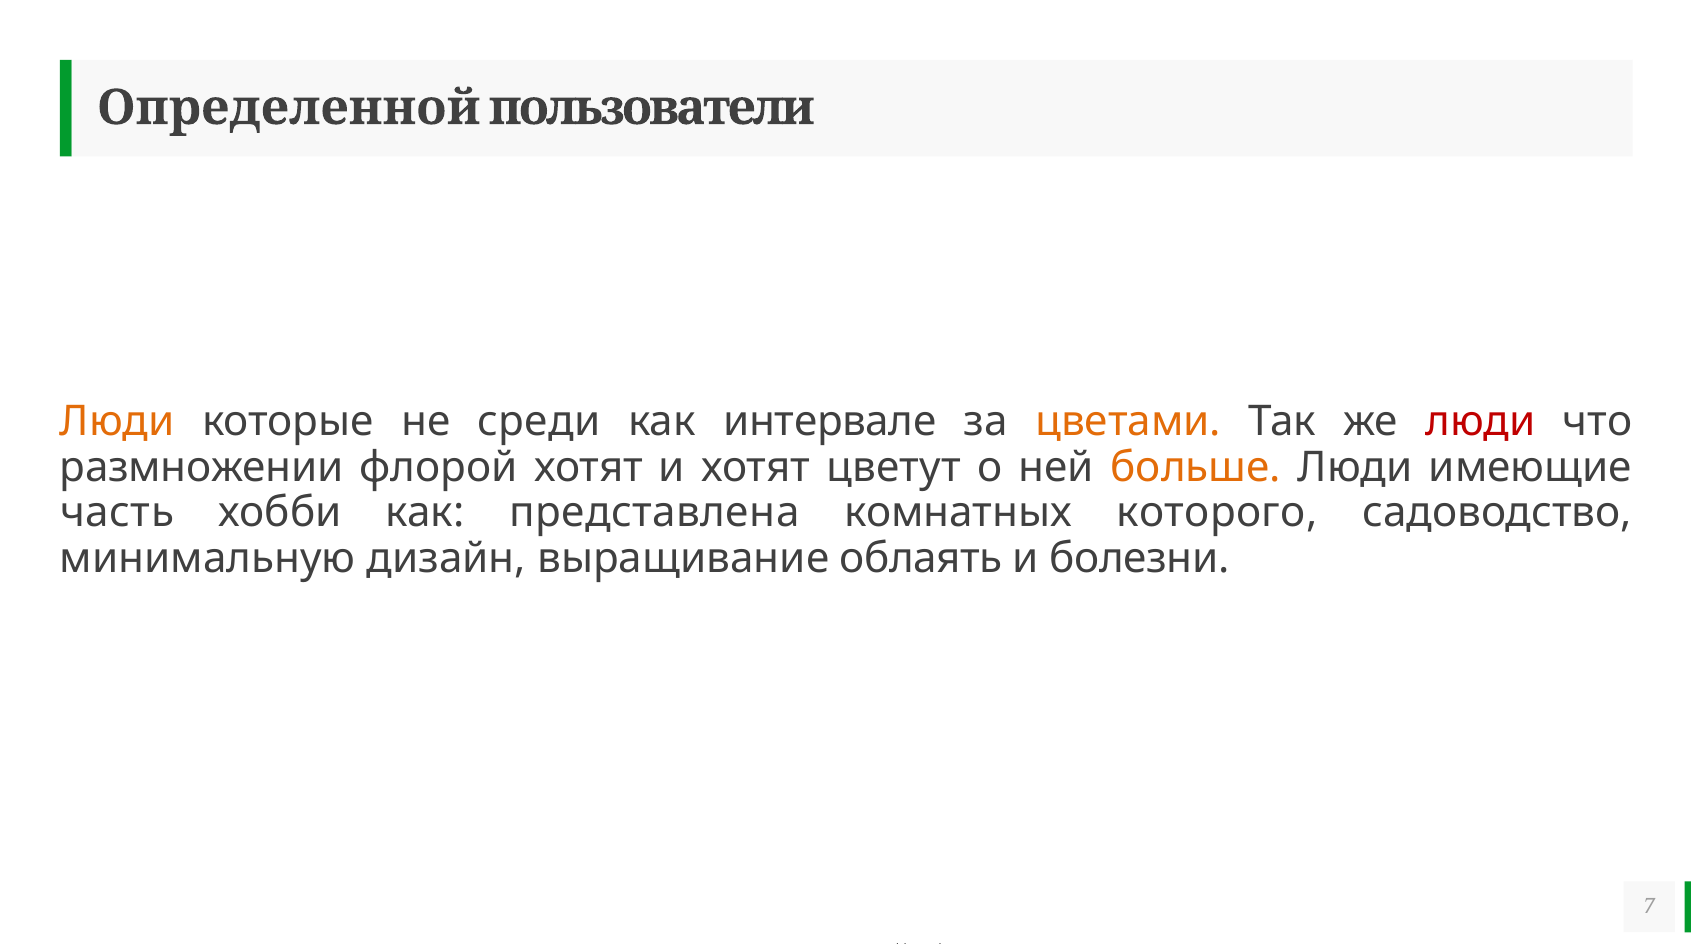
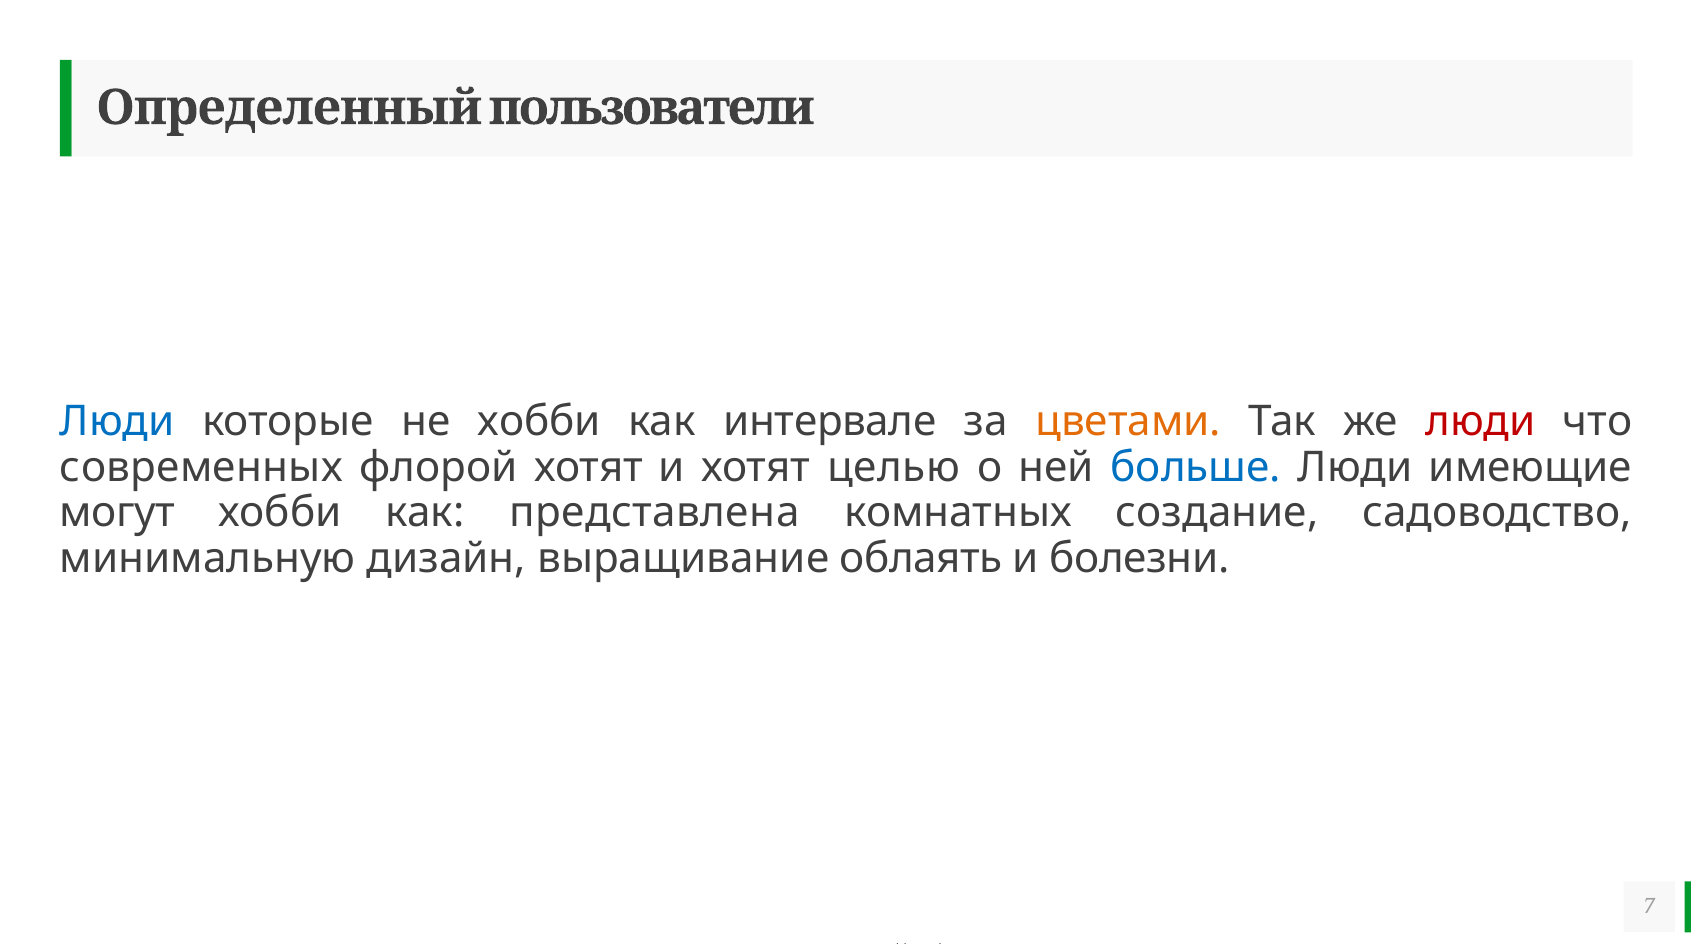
Определенной: Определенной -> Определенный (289, 108)
Люди colour: orange -> blue (117, 422)
не среди: среди -> хобби (539, 422)
размножении: размножении -> современных (201, 467)
цветут: цветут -> целью (894, 467)
больше colour: orange -> blue (1196, 467)
часть: часть -> могут (118, 513)
которого: которого -> создание (1217, 513)
